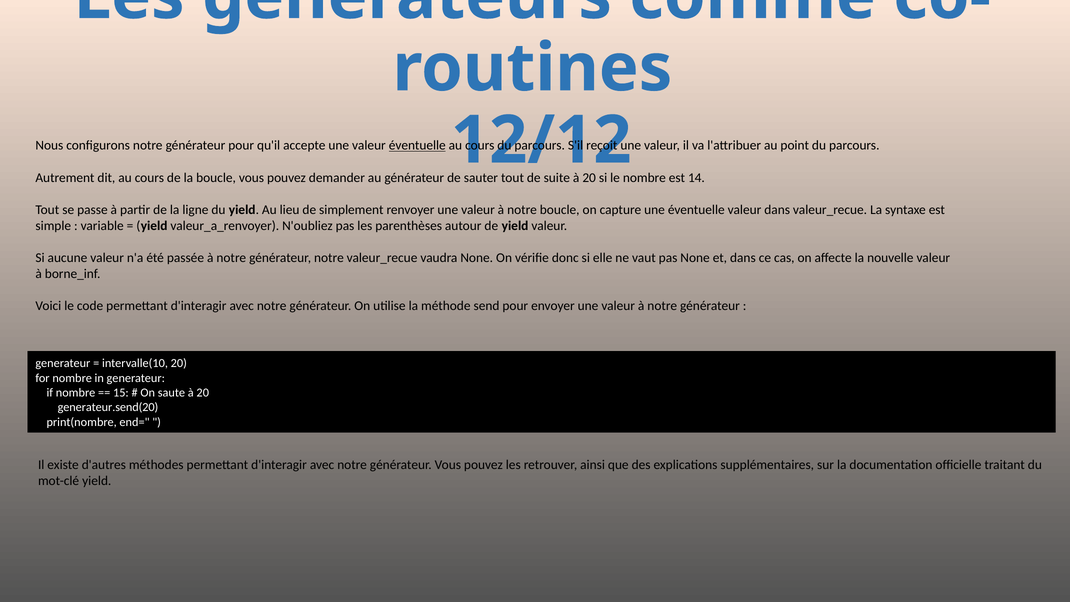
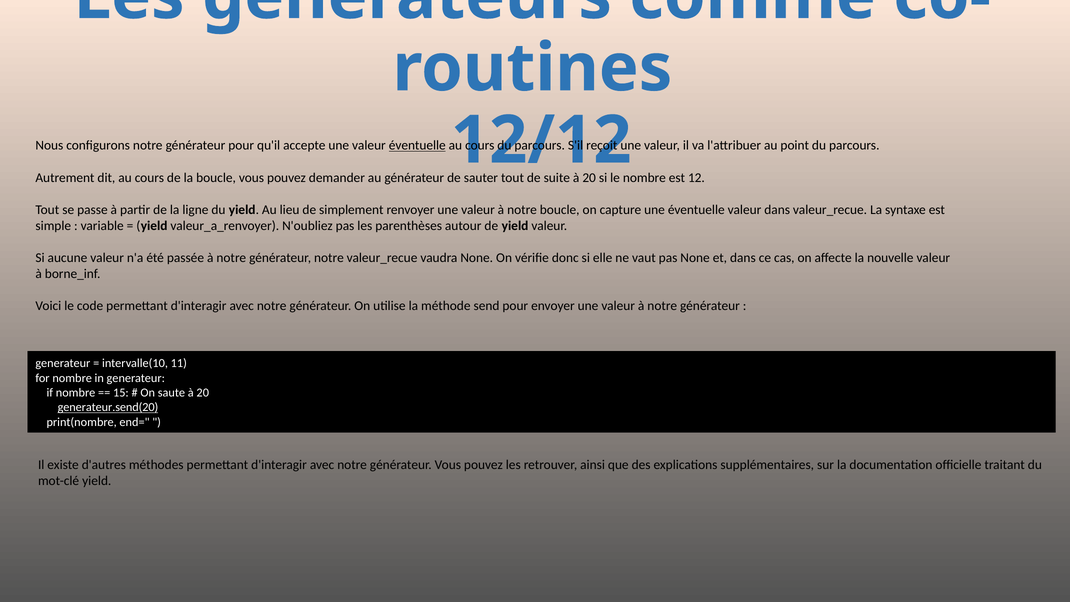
14: 14 -> 12 (696, 178)
intervalle(10 20: 20 -> 11 (179, 363)
generateur.send(20 underline: none -> present (108, 407)
